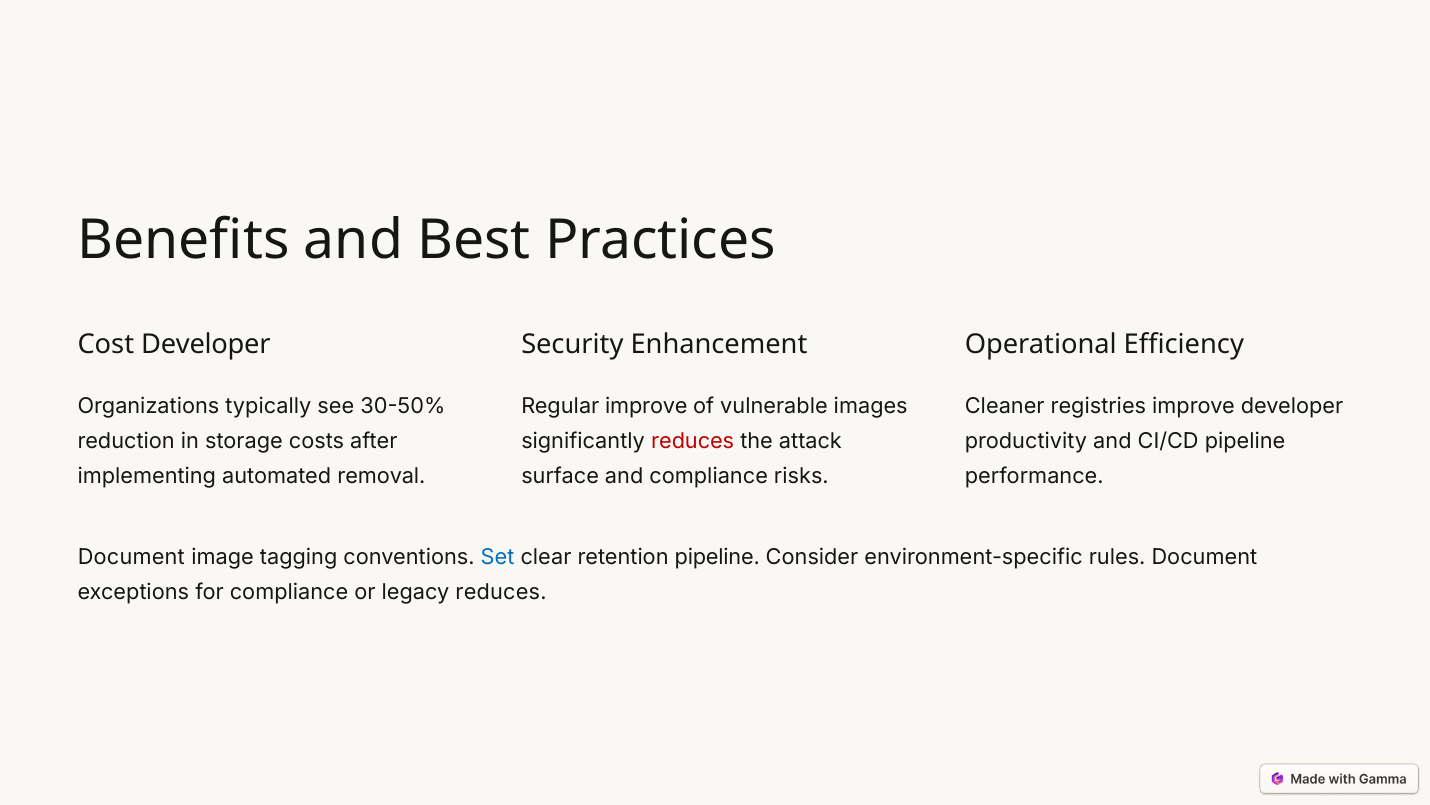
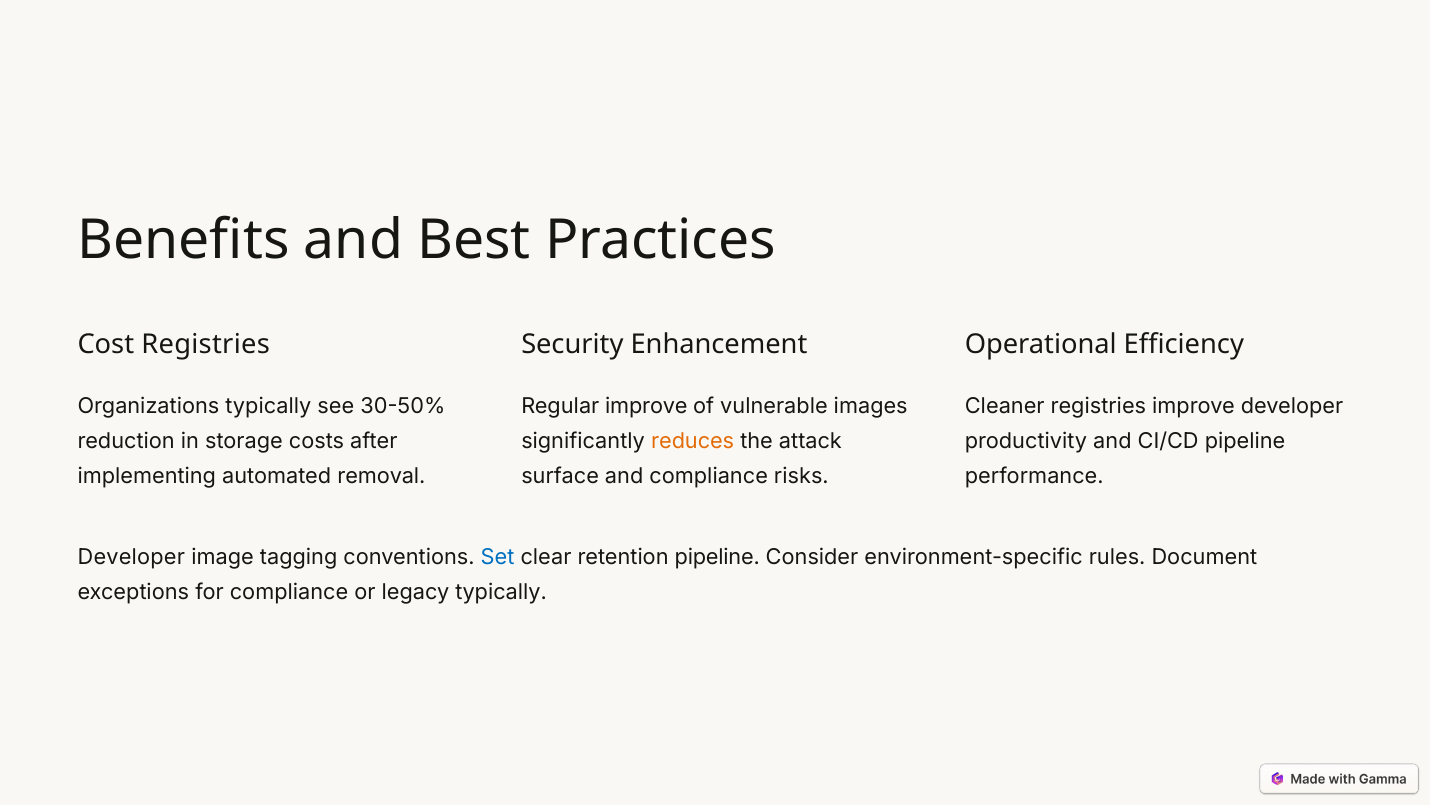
Cost Developer: Developer -> Registries (206, 345)
reduces colour: red -> orange (693, 441)
Document: Document -> Developer (131, 557)
legacy reduces: reduces -> typically (501, 592)
